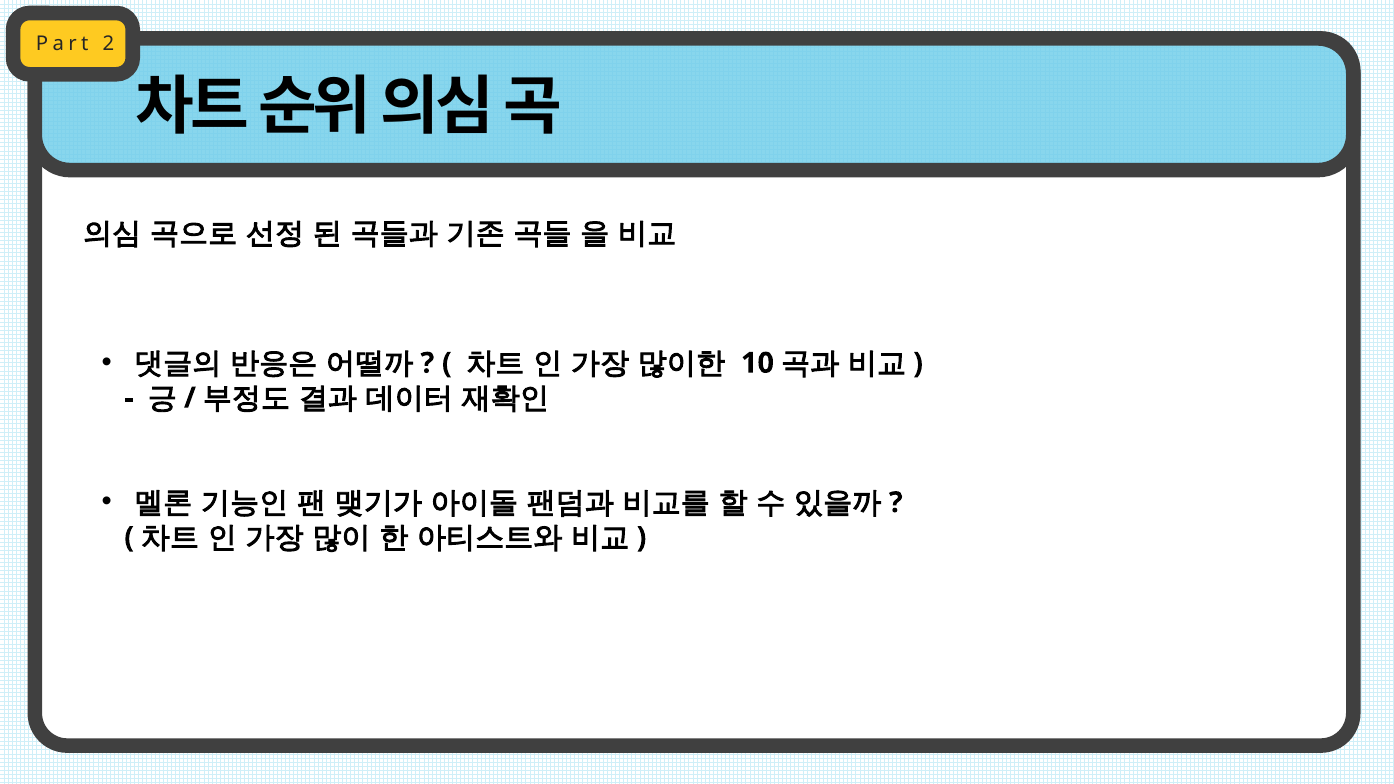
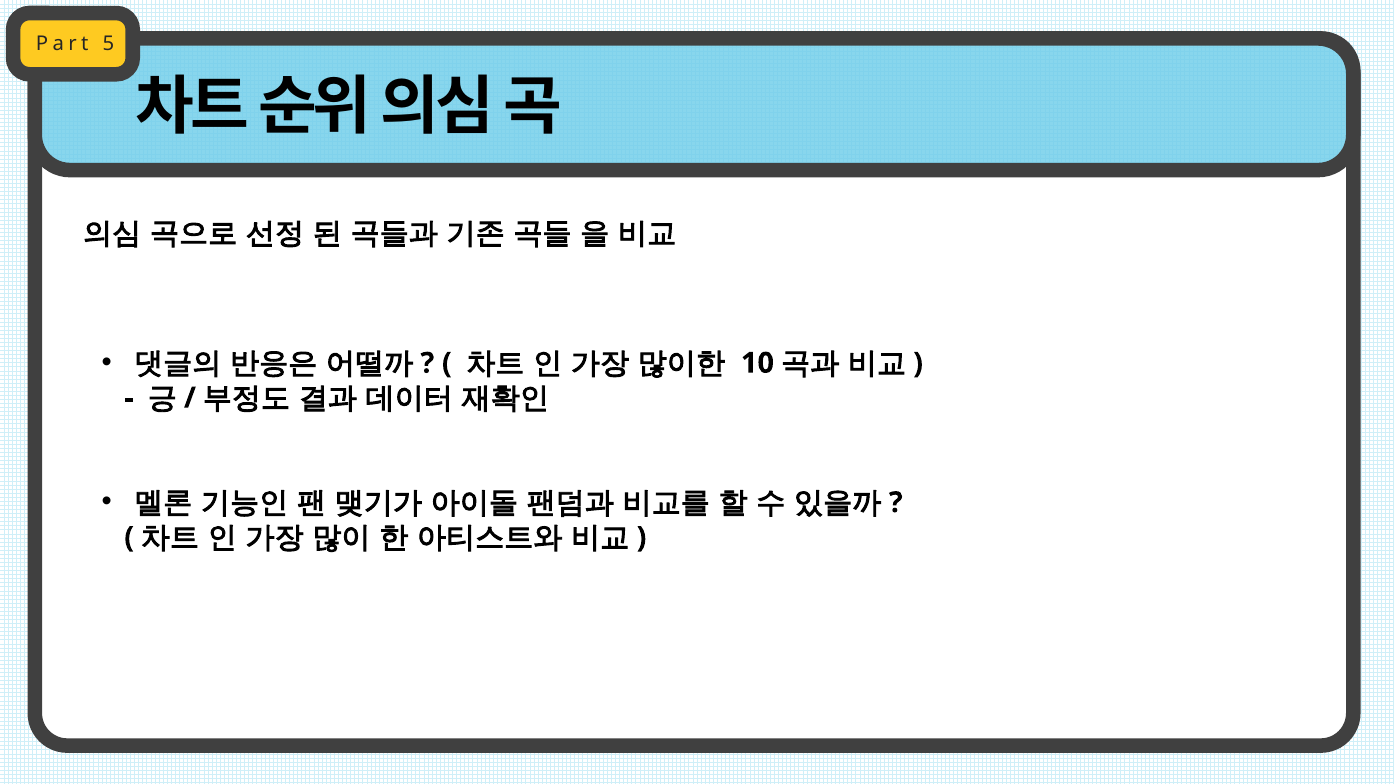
2: 2 -> 5 (108, 44)
